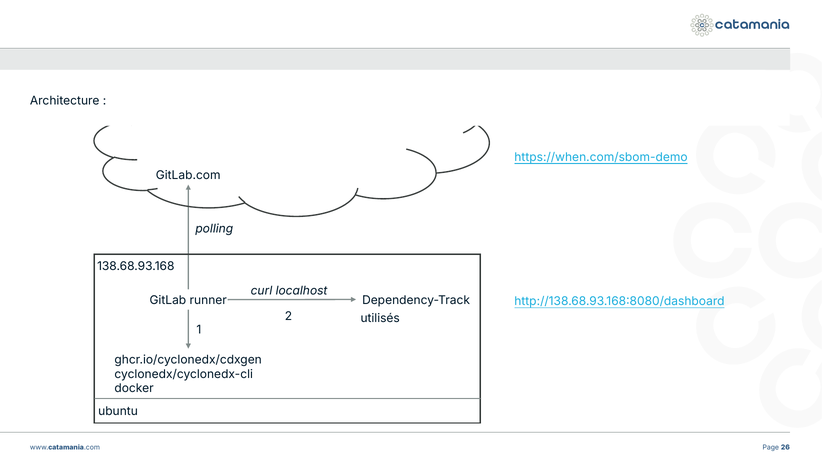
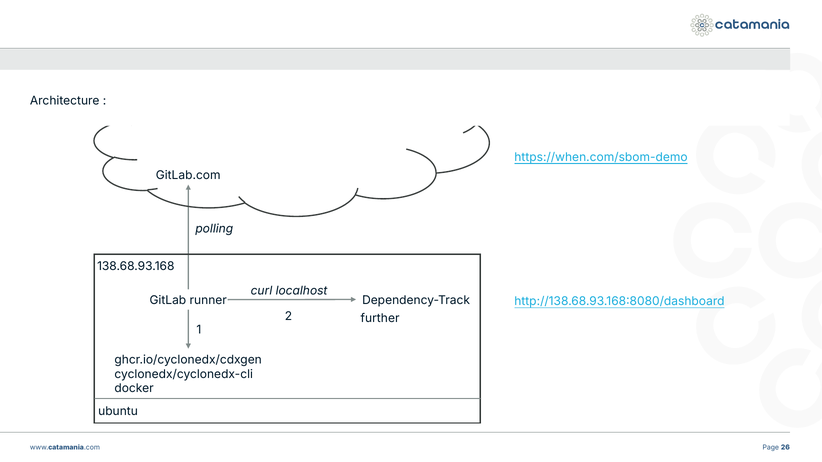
utilisés: utilisés -> further (380, 318)
